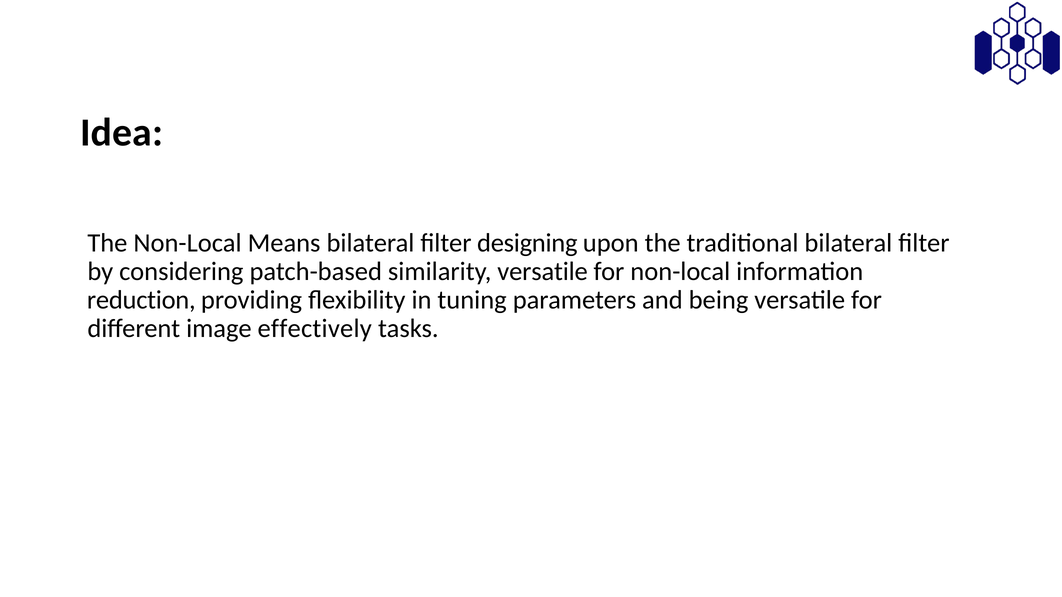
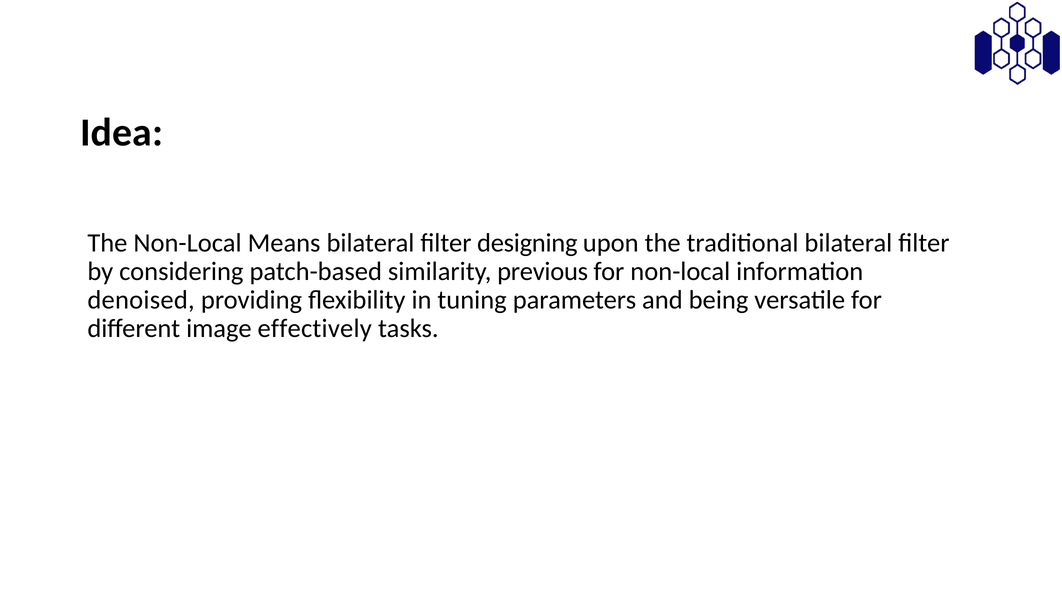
similarity versatile: versatile -> previous (543, 272)
reduction: reduction -> denoised (141, 300)
